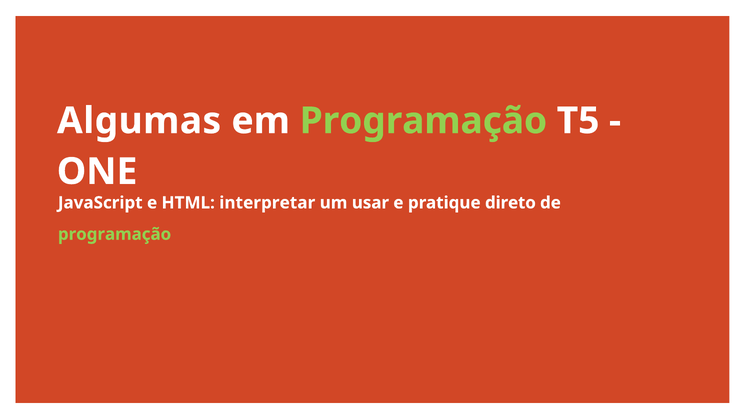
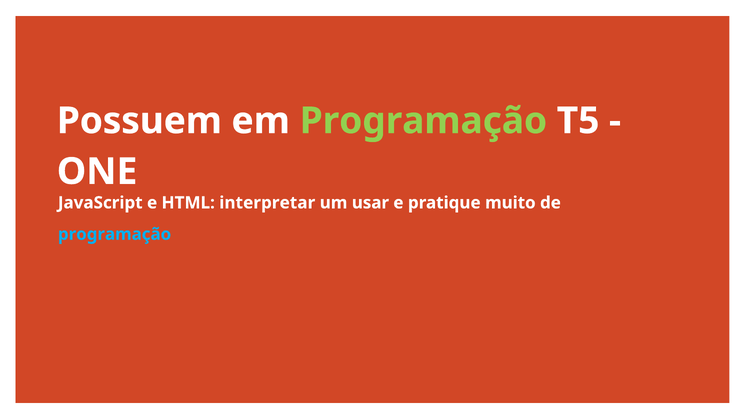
Algumas: Algumas -> Possuem (139, 121)
direto: direto -> muito (510, 203)
programação colour: light green -> light blue (115, 234)
